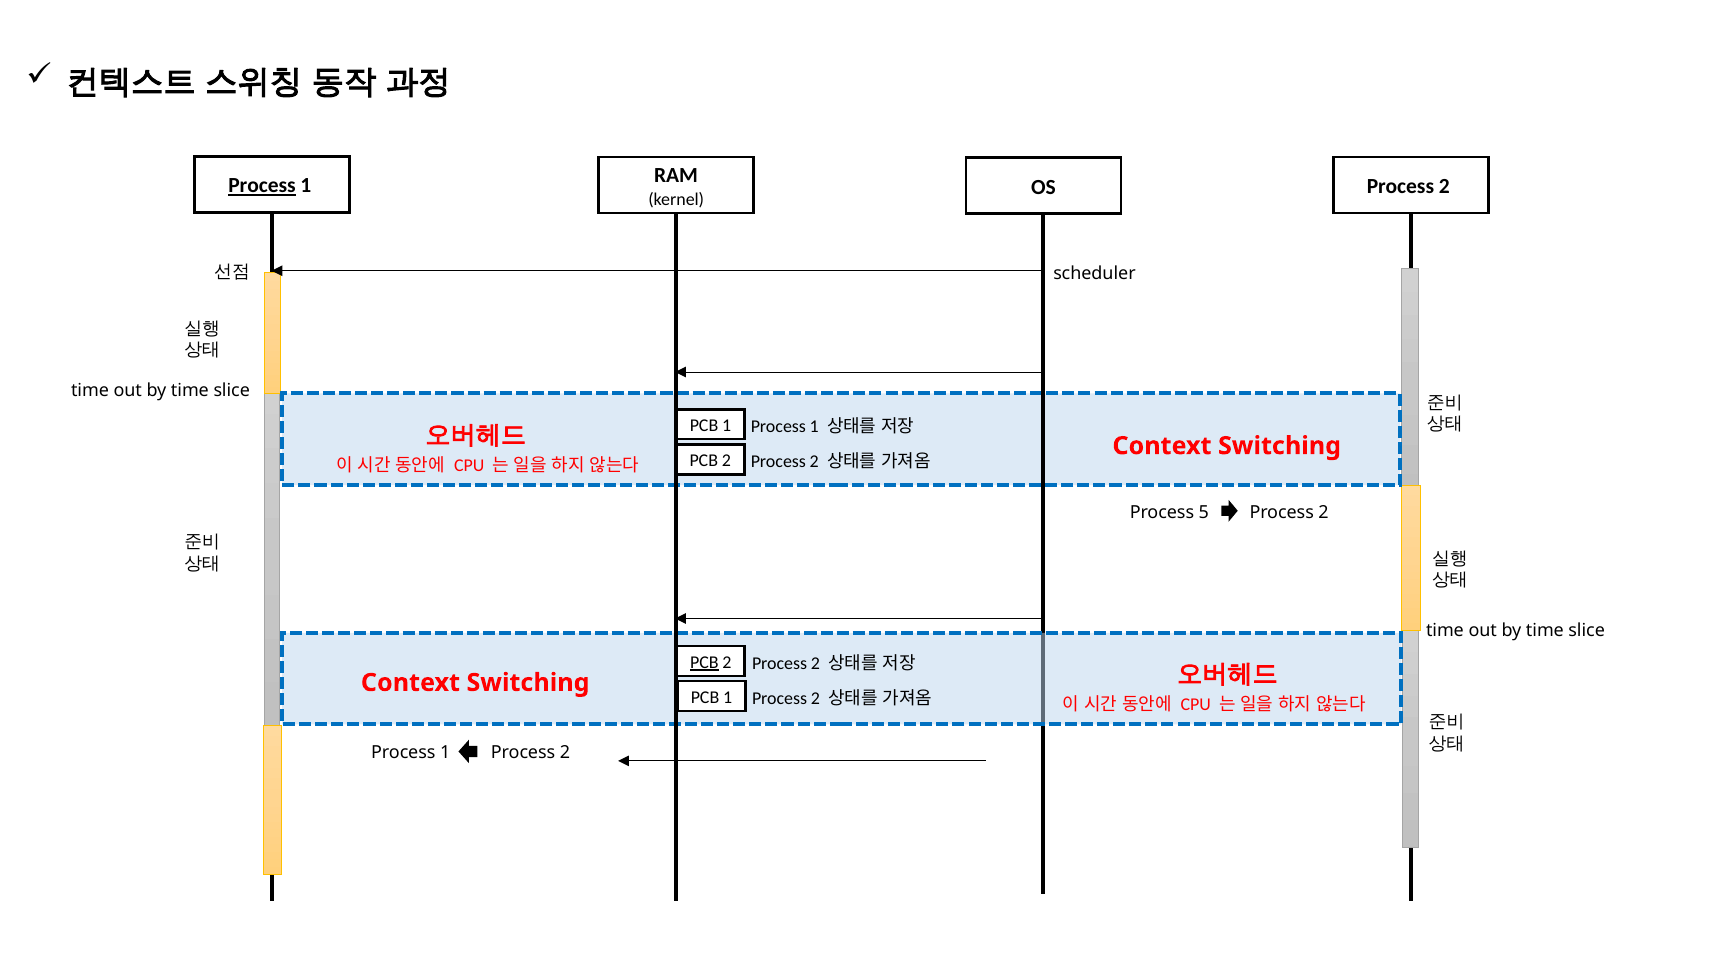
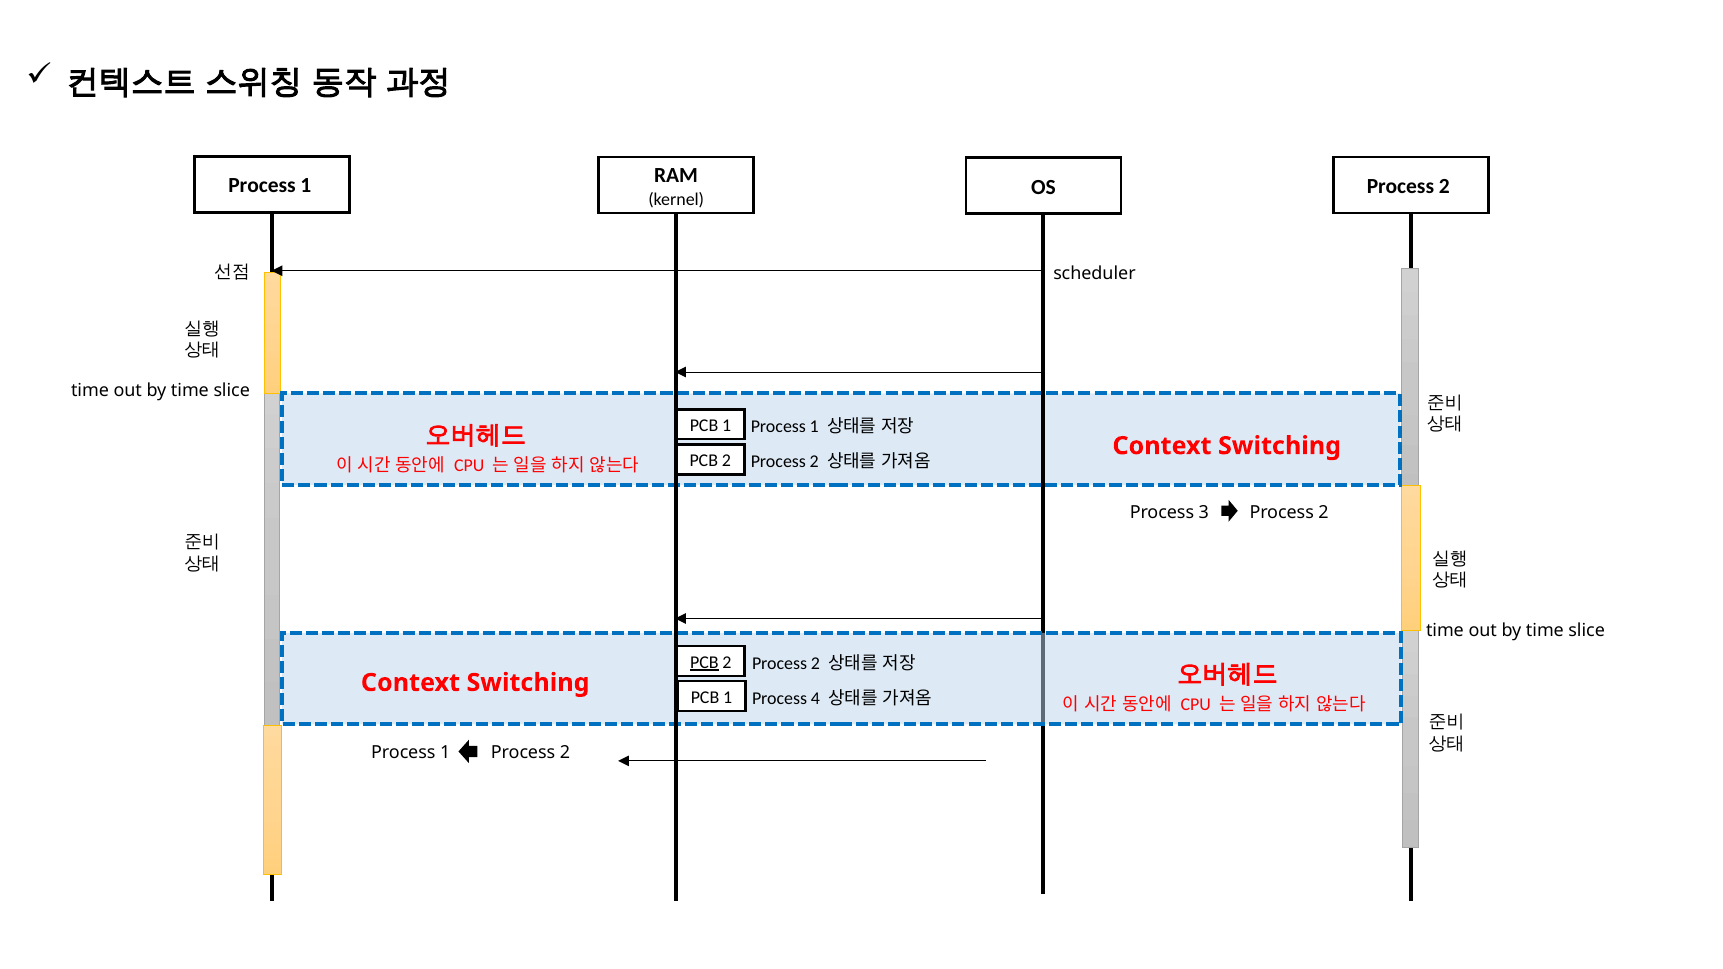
Process underline: present -> none (262, 186)
5: 5 -> 3 (1204, 512)
PCB 1 Process 2: 2 -> 4 (815, 699)
